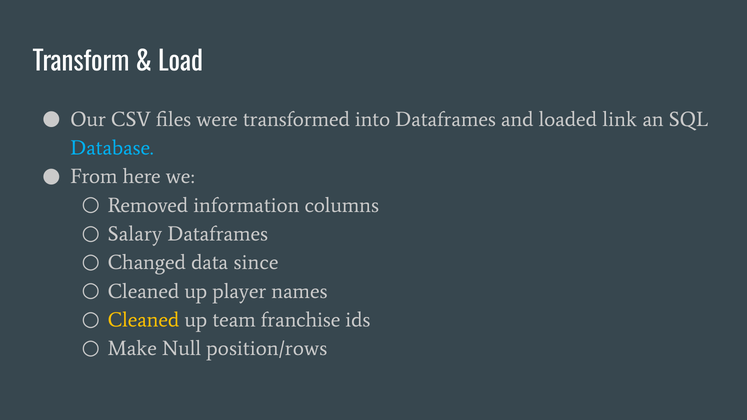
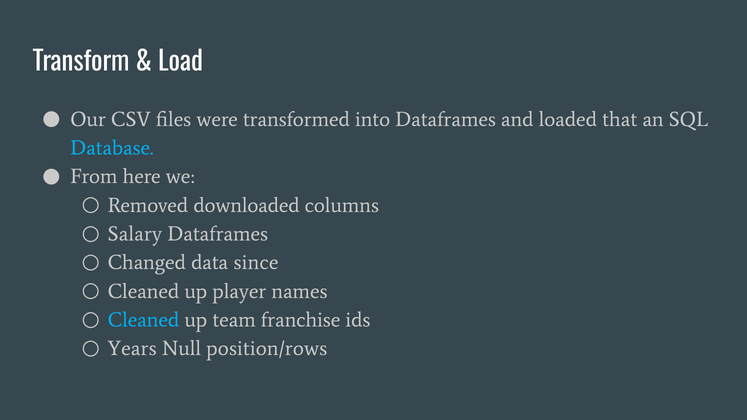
link: link -> that (620, 119)
information: information -> downloaded (247, 205)
Cleaned colour: yellow -> light blue (143, 320)
Make: Make -> Years (132, 349)
